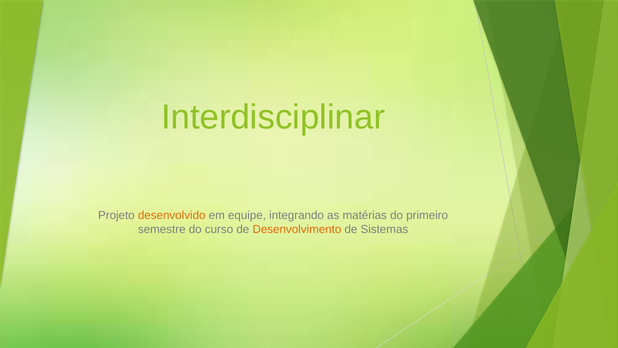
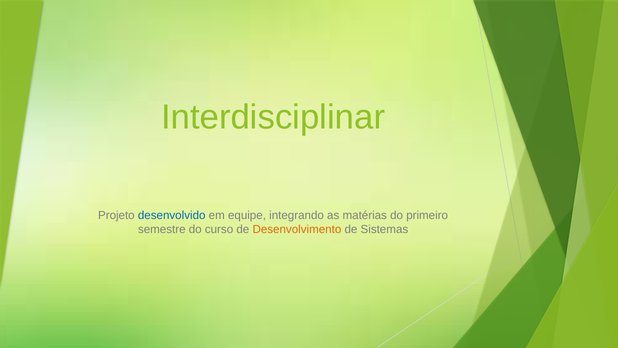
desenvolvido colour: orange -> blue (172, 215)
